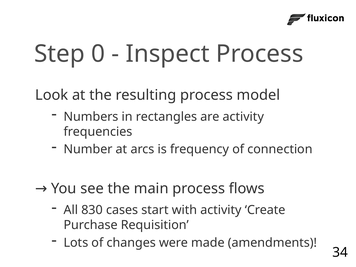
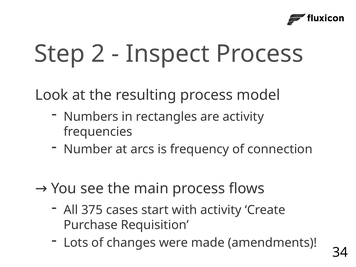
0: 0 -> 2 (98, 54)
830: 830 -> 375 (92, 210)
